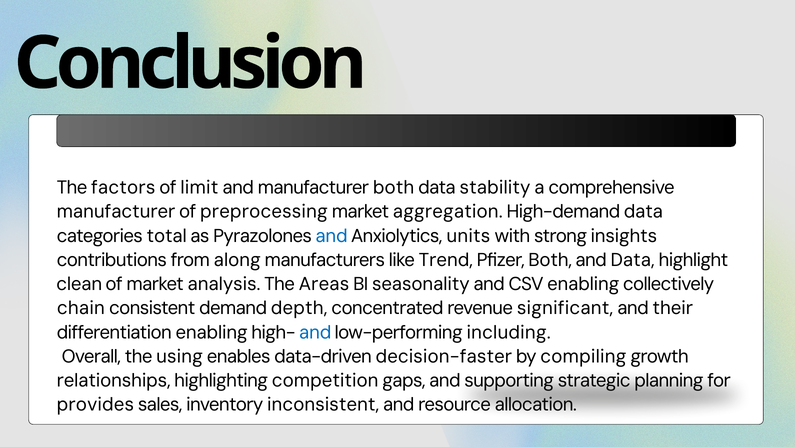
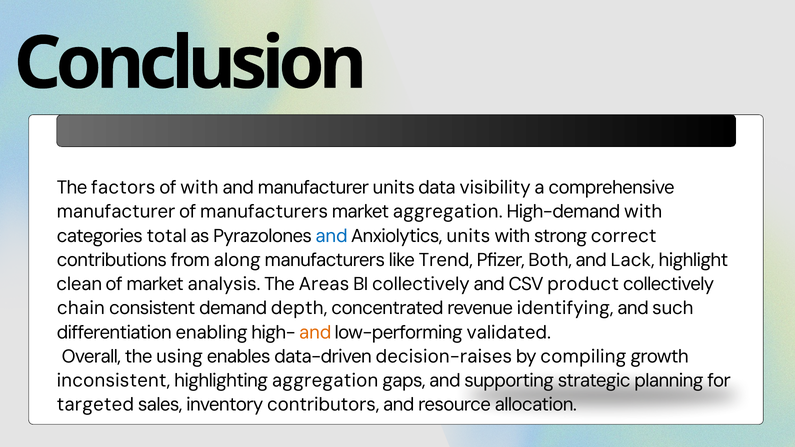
of limit: limit -> with (199, 188)
manufacturer both: both -> units (394, 188)
stability: stability -> visibility (495, 188)
of preprocessing: preprocessing -> manufacturers (264, 212)
High-demand data: data -> with (643, 212)
insights: insights -> correct (624, 236)
and Data: Data -> Lack (633, 260)
BI seasonality: seasonality -> collectively (421, 284)
CSV enabling: enabling -> product (583, 284)
significant: significant -> identifying (565, 308)
their: their -> such (673, 308)
and colour: blue -> orange (315, 333)
including: including -> validated (509, 333)
decision-faster: decision-faster -> decision-raises (444, 357)
relationships: relationships -> inconsistent (114, 381)
highlighting competition: competition -> aggregation (325, 381)
provides: provides -> targeted (95, 405)
inconsistent: inconsistent -> contributors (323, 405)
